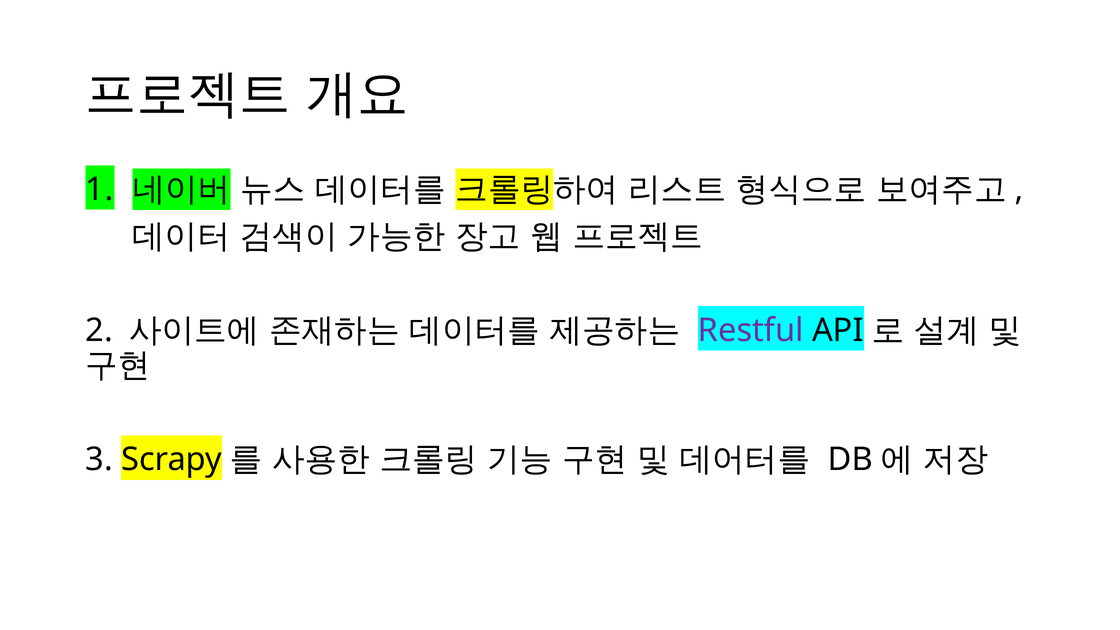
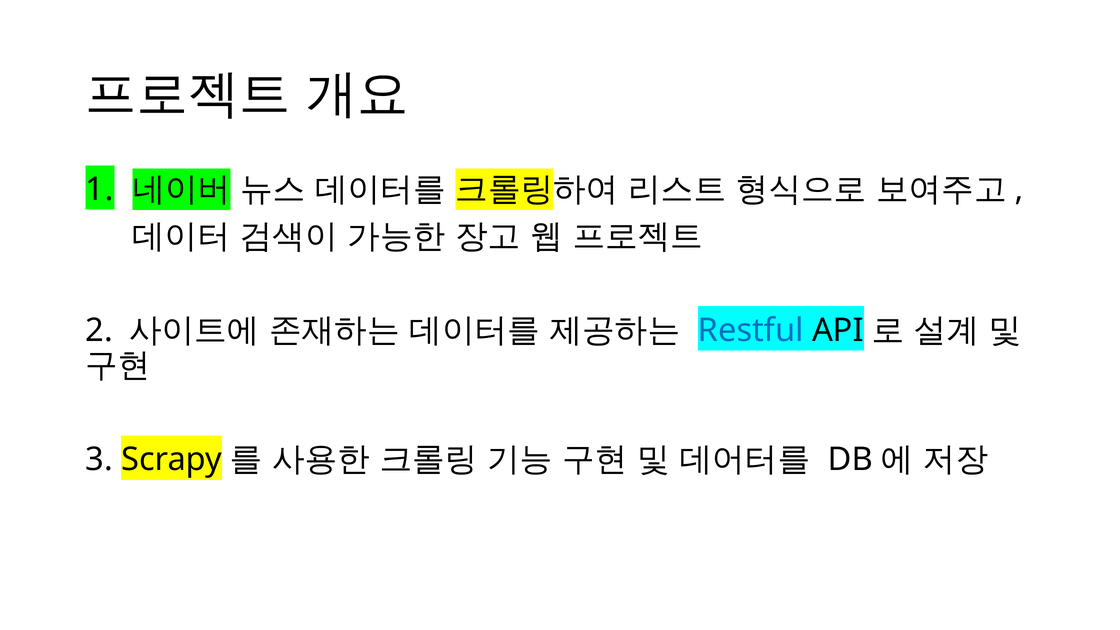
Restful colour: purple -> blue (751, 330)
